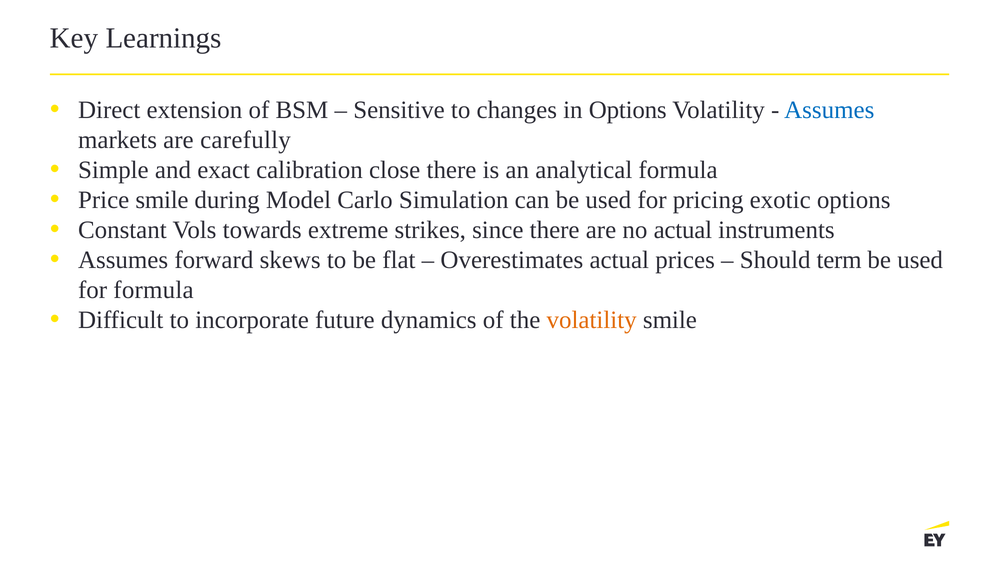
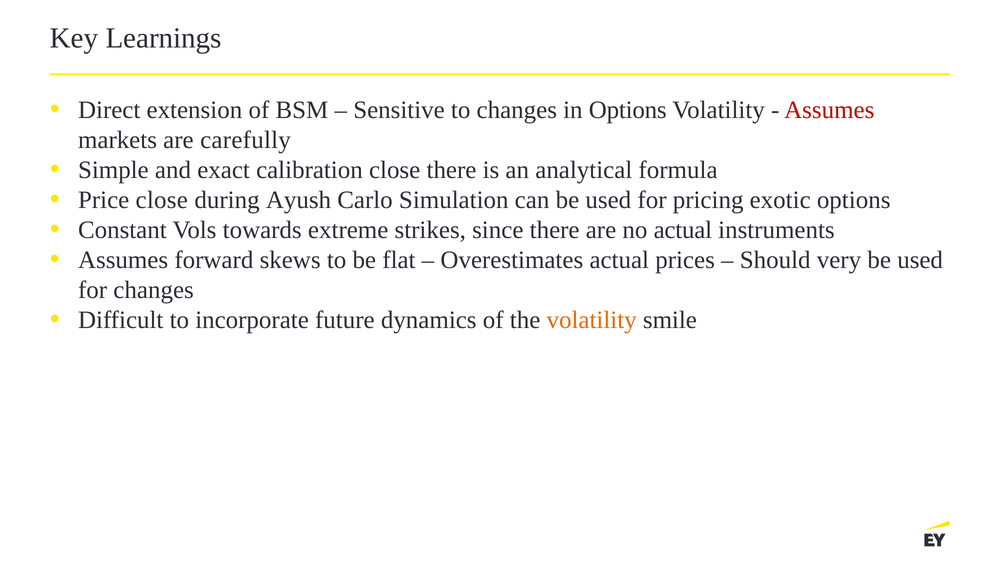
Assumes colour: blue -> red (829, 110)
Price smile: smile -> close (162, 200)
Model: Model -> Ayush (298, 200)
term: term -> very (839, 260)
for formula: formula -> changes (154, 290)
